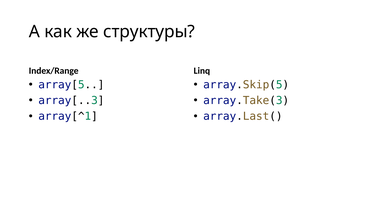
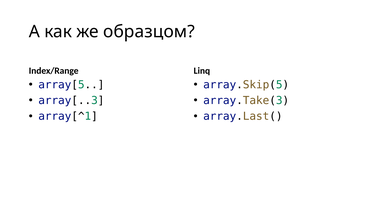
структуры: структуры -> образцом (149, 32)
